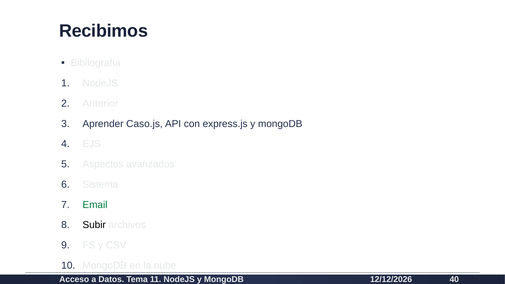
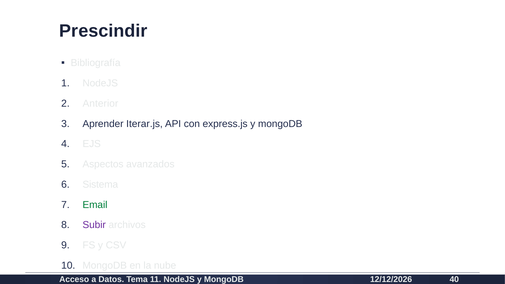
Recibimos: Recibimos -> Prescindir (103, 31)
Caso.js: Caso.js -> Iterar.js (145, 124)
Subir colour: black -> purple (94, 225)
